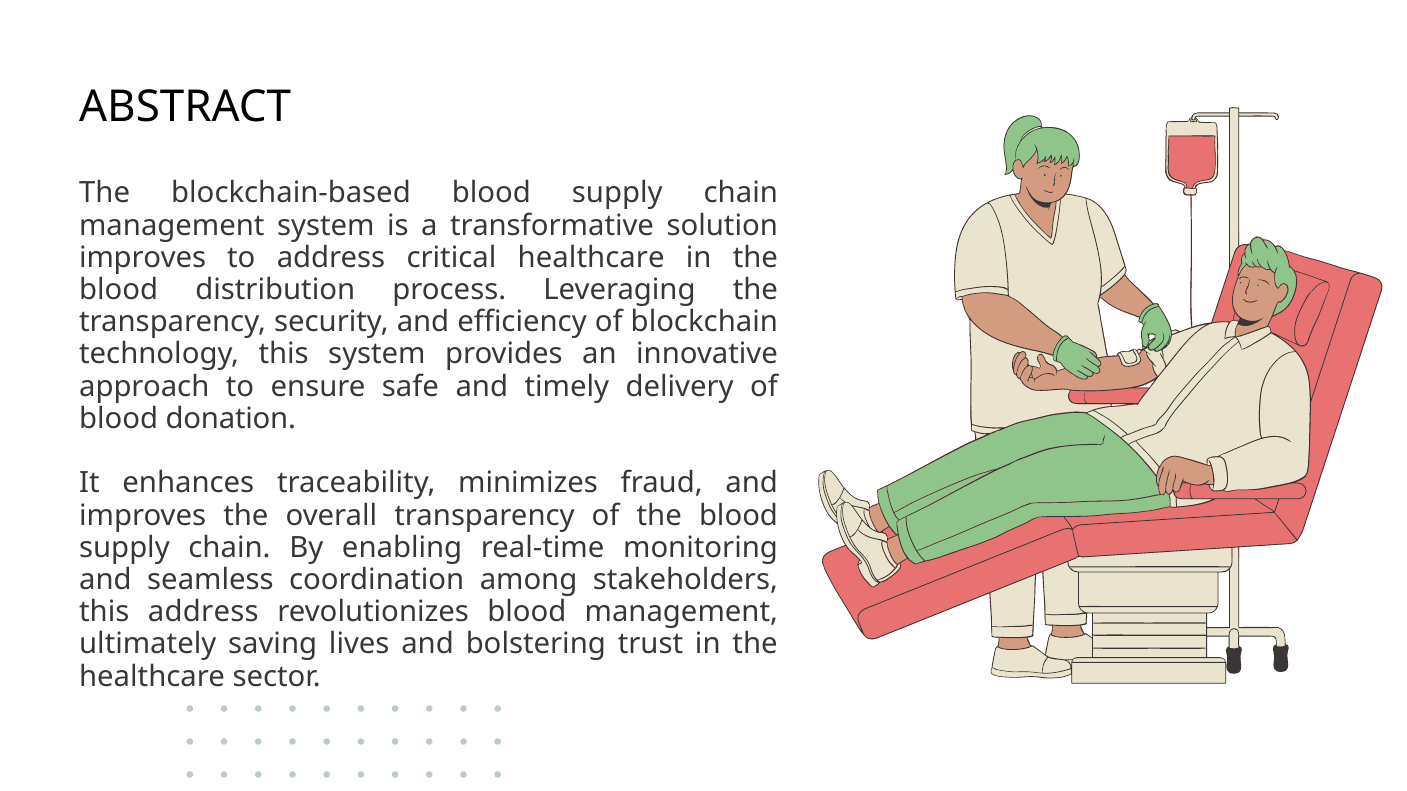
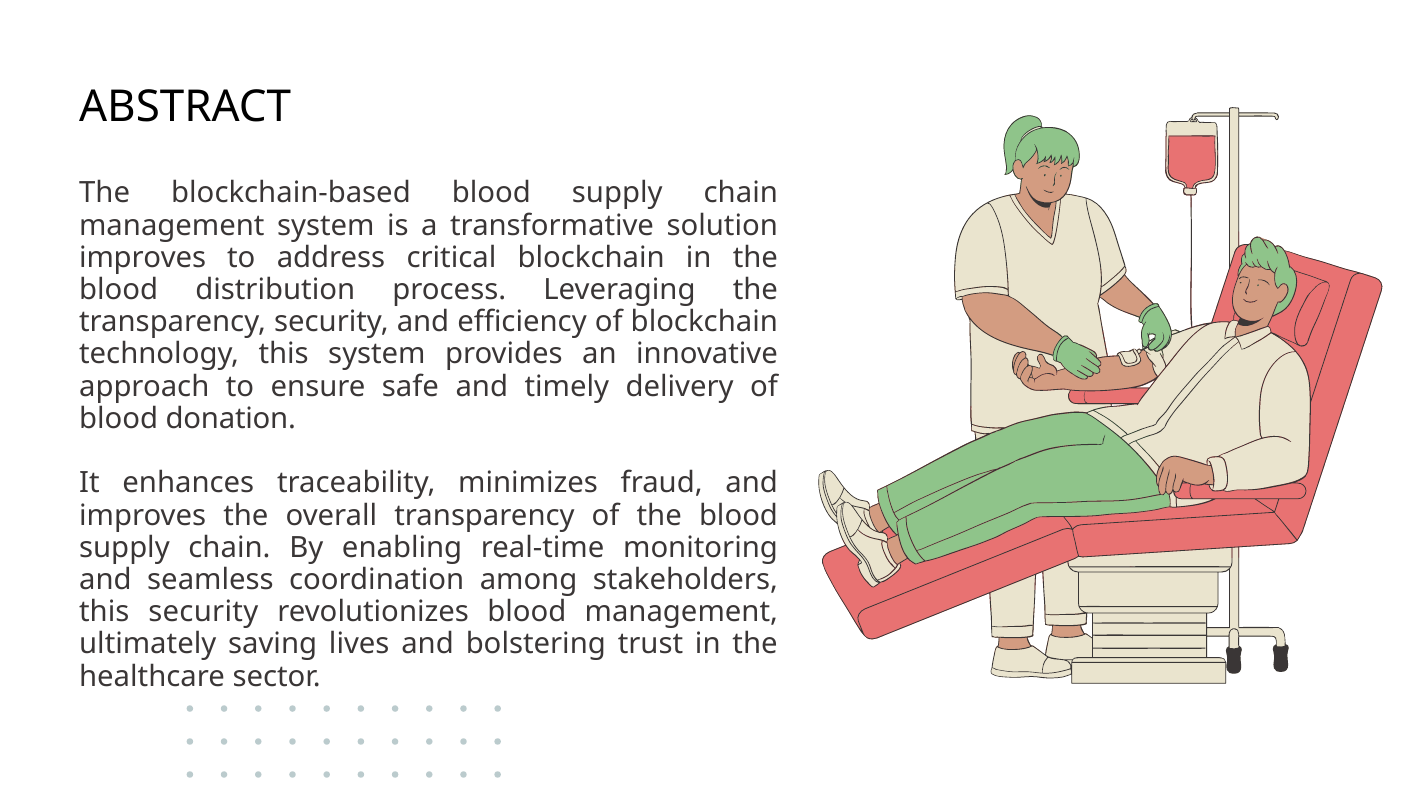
critical healthcare: healthcare -> blockchain (591, 258)
this address: address -> security (203, 612)
